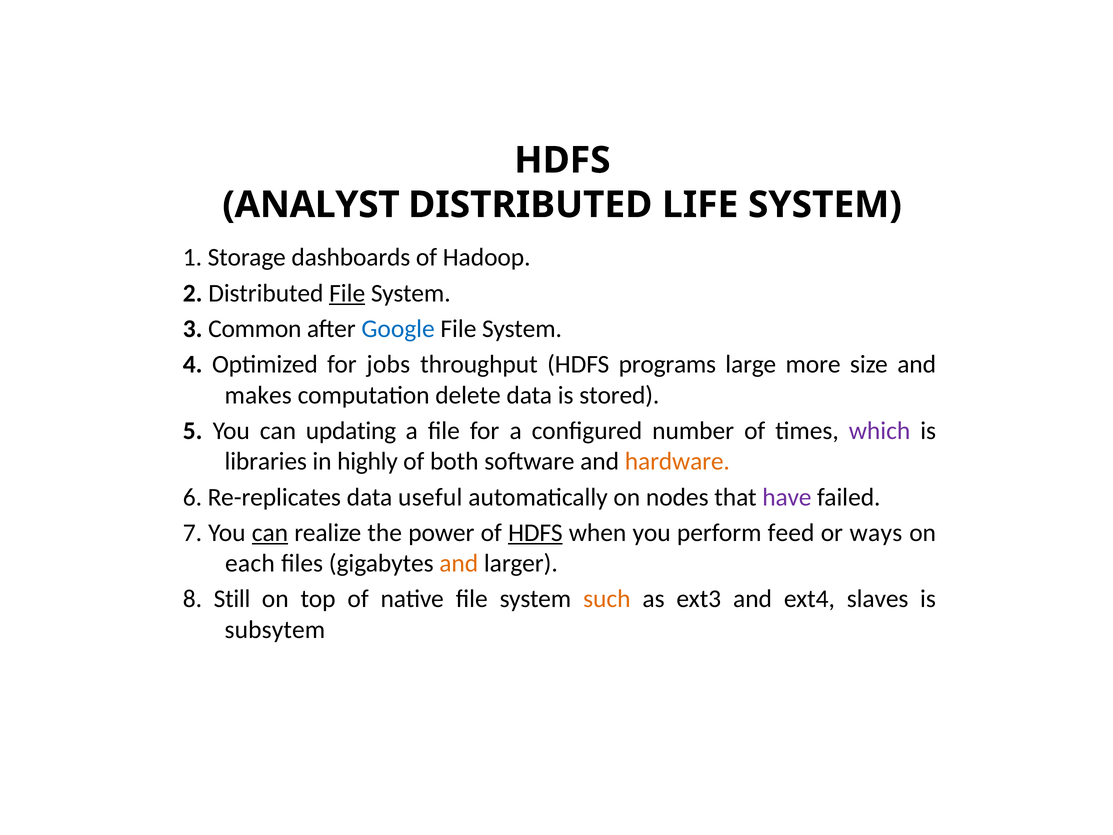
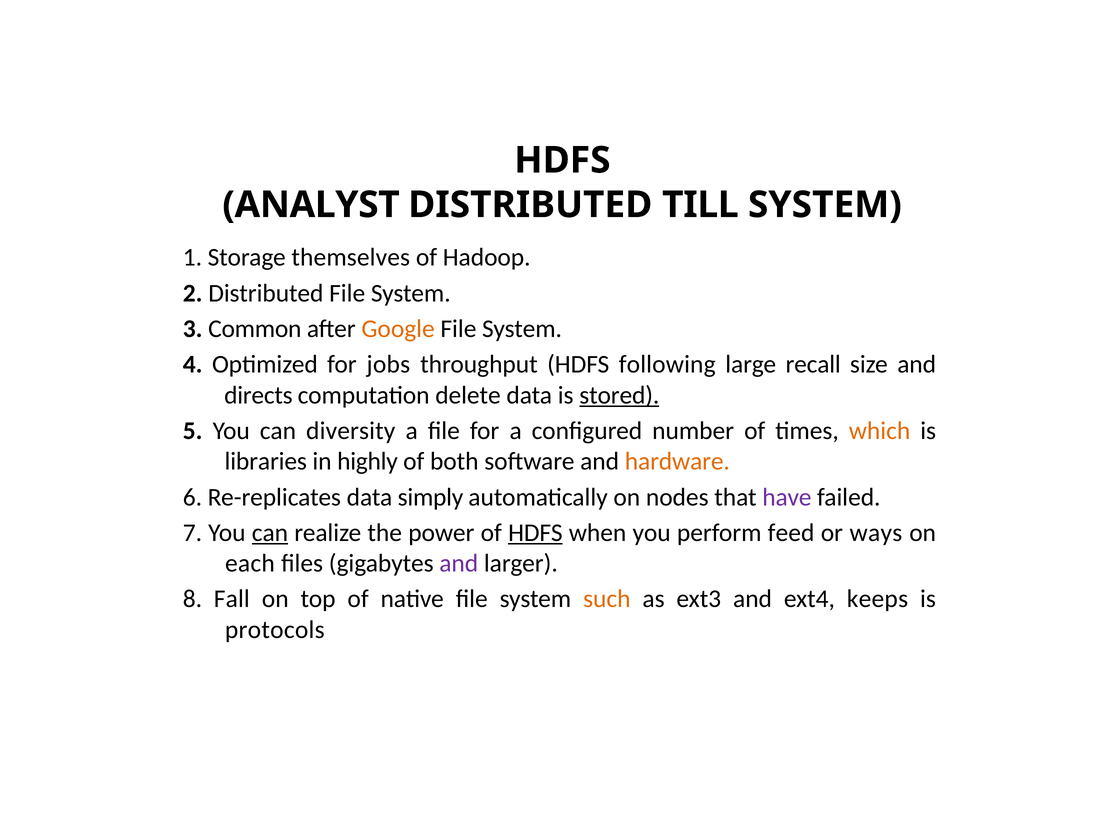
LIFE: LIFE -> TILL (700, 205)
dashboards: dashboards -> themselves (351, 257)
File underline: present -> none (347, 293)
Google colour: blue -> orange (398, 329)
programs: programs -> following (667, 364)
more: more -> recall (813, 364)
makes: makes -> directs (258, 395)
stored underline: none -> present (619, 395)
updating: updating -> diversity (351, 431)
which colour: purple -> orange (880, 431)
useful: useful -> simply (431, 497)
and colour: orange -> purple (459, 563)
Still: Still -> Fall (232, 599)
slaves: slaves -> keeps (877, 599)
subsytem: subsytem -> protocols (275, 629)
